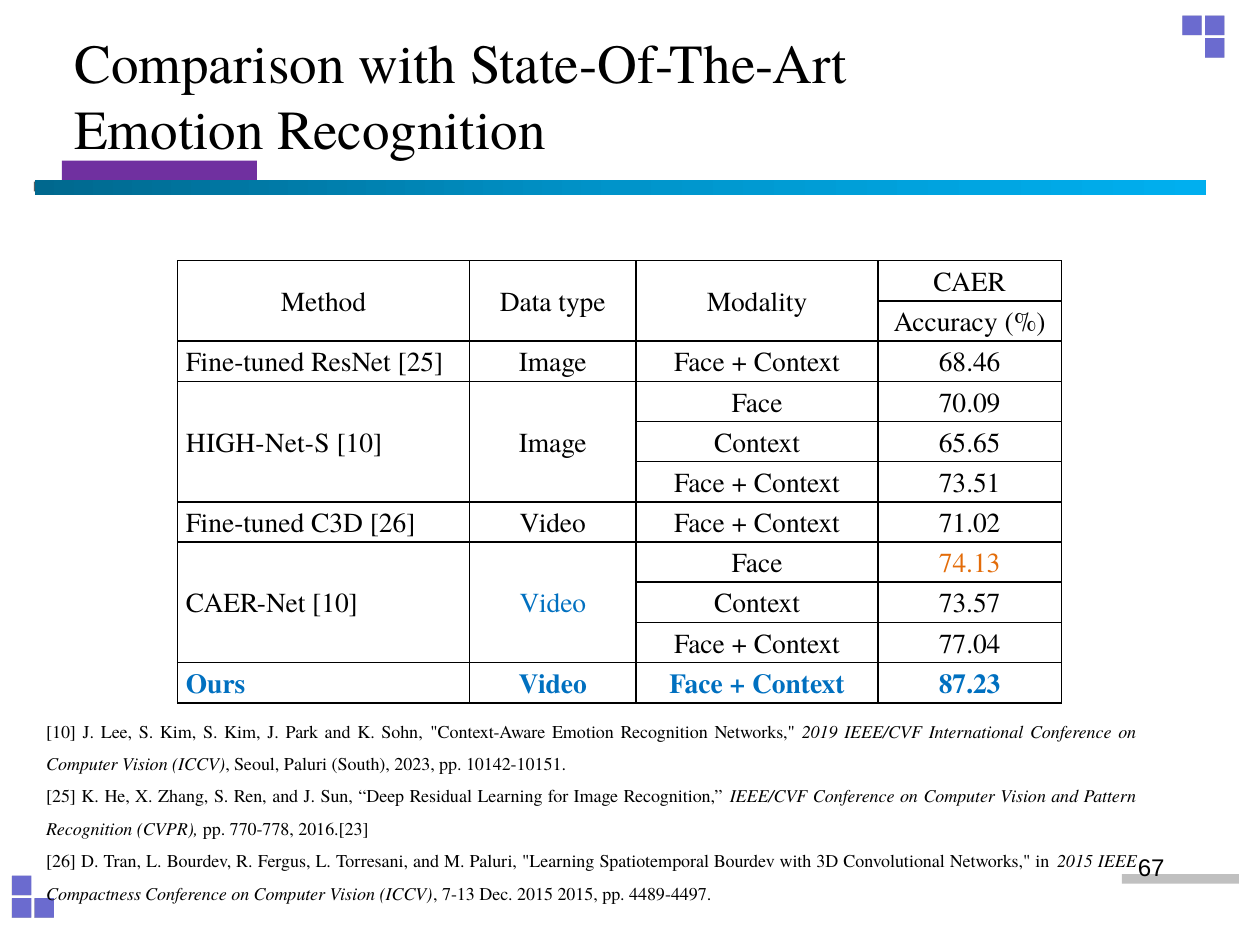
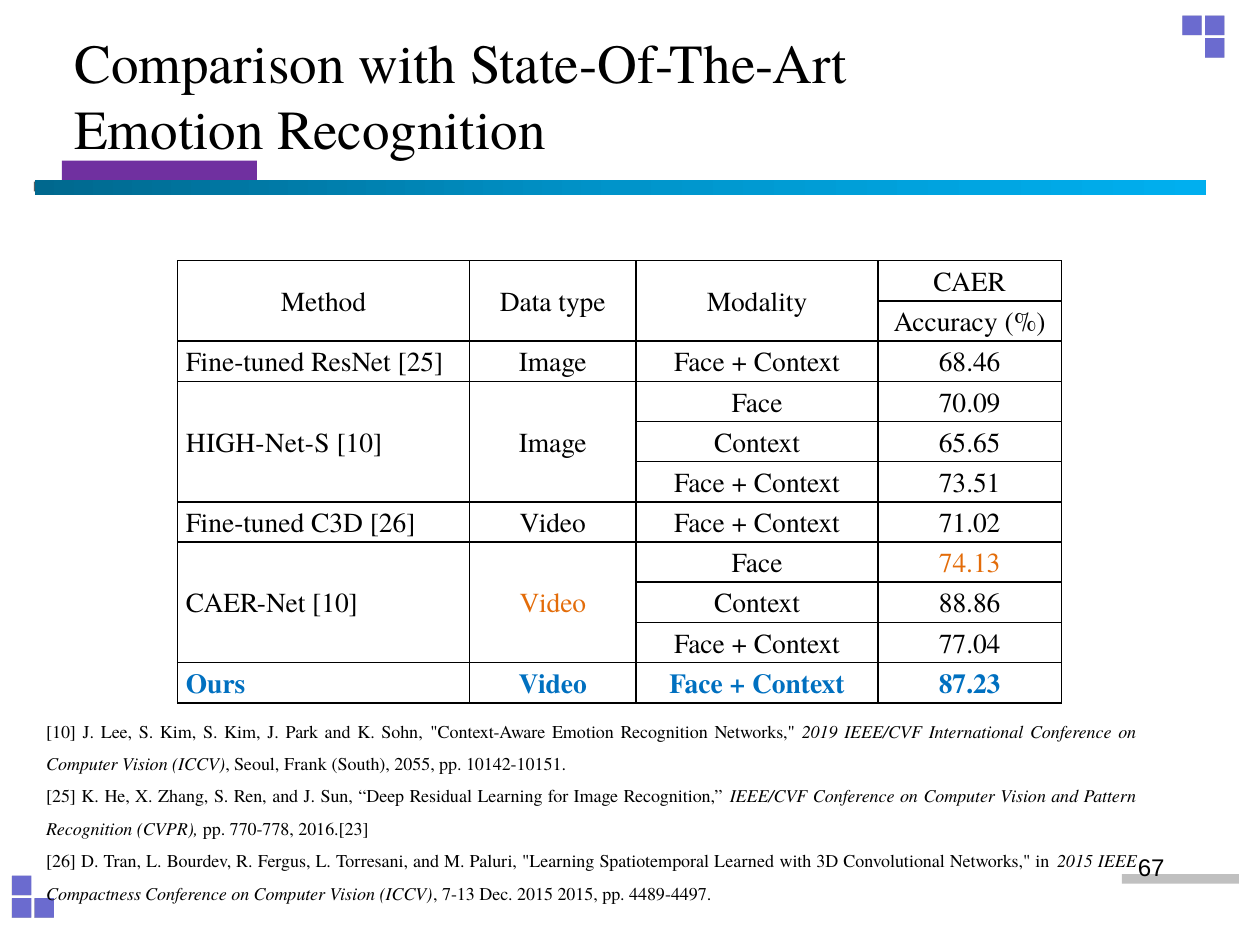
Video colour: blue -> orange (553, 604)
73.57: 73.57 -> 88.86 (970, 604)
Seoul Paluri: Paluri -> Frank (305, 765)
2023: 2023 -> 2055 (415, 765)
Spatiotemporal Bourdev: Bourdev -> Learned (744, 862)
